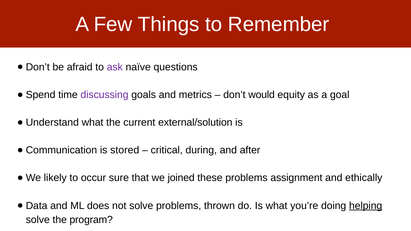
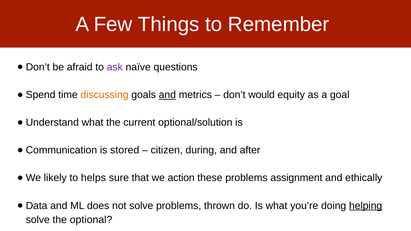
discussing colour: purple -> orange (105, 95)
and underline: none -> present (167, 95)
external/solution: external/solution -> optional/solution (195, 123)
critical: critical -> citizen (167, 150)
occur: occur -> helps (93, 178)
joined: joined -> action (181, 178)
program: program -> optional (91, 220)
